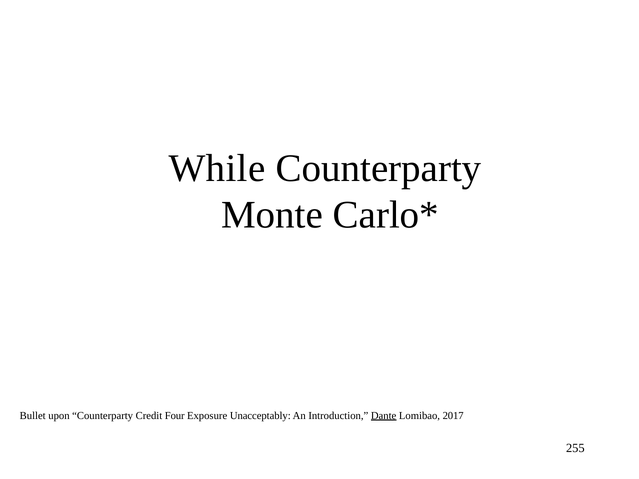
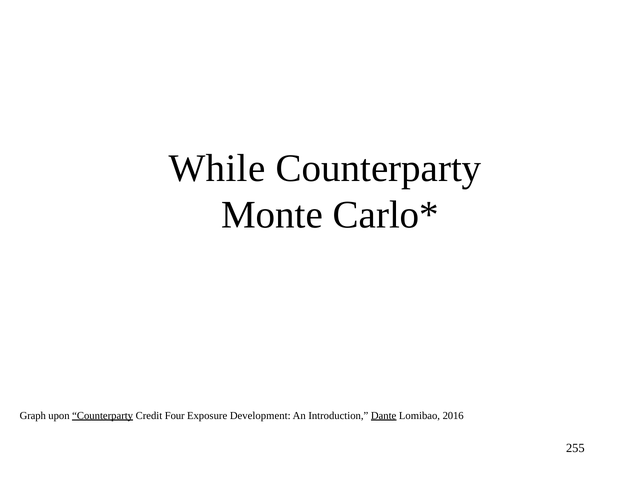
Bullet: Bullet -> Graph (33, 416)
Counterparty underline: none -> present (103, 416)
Unacceptably: Unacceptably -> Development (260, 416)
2017: 2017 -> 2016 (453, 416)
